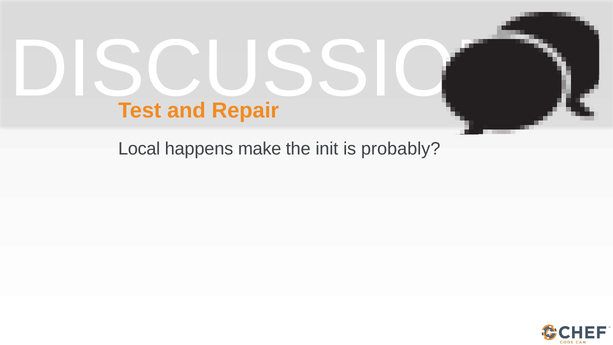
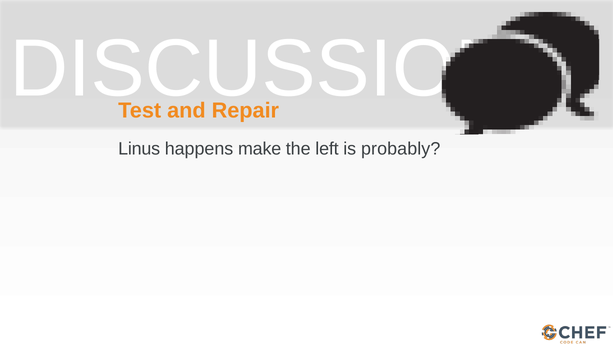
Local: Local -> Linus (139, 149)
init: init -> left (327, 149)
